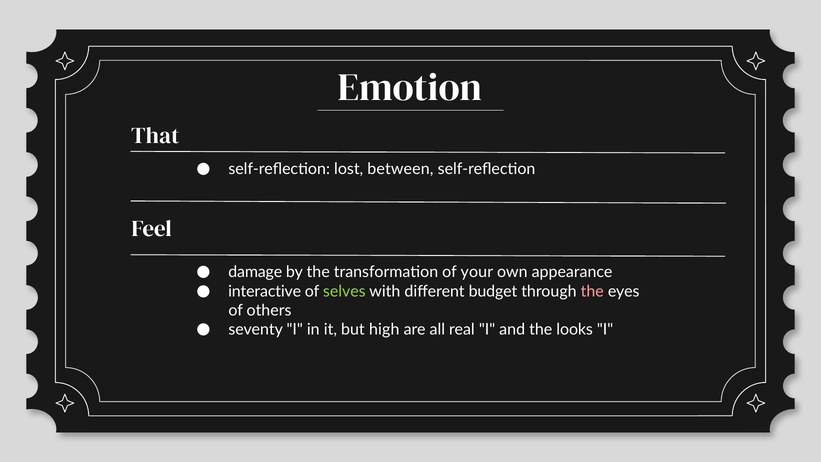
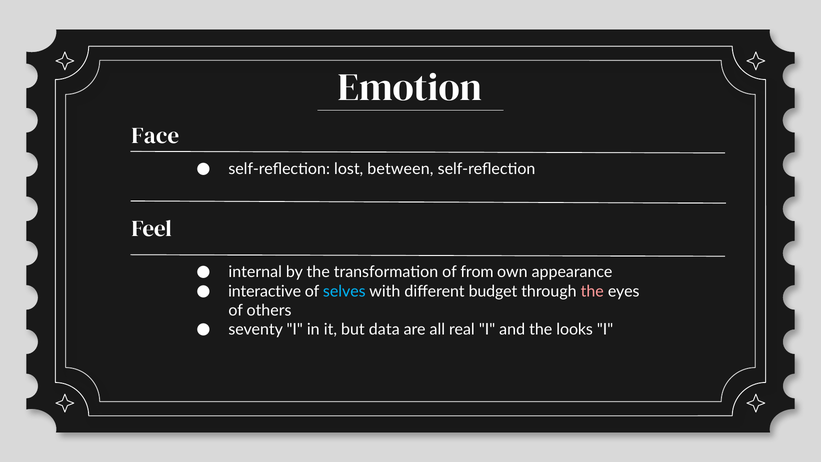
That: That -> Face (155, 135)
damage: damage -> internal (255, 272)
your: your -> from (477, 272)
selves colour: light green -> light blue (344, 291)
high: high -> data (384, 329)
